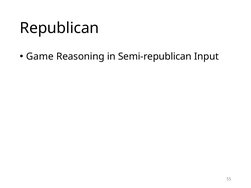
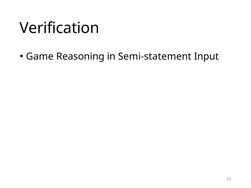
Republican: Republican -> Verification (59, 28)
Semi-republican: Semi-republican -> Semi-statement (155, 57)
